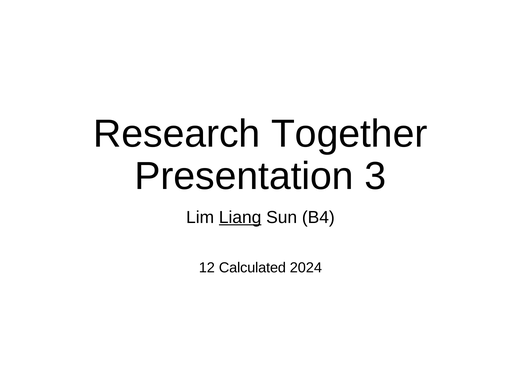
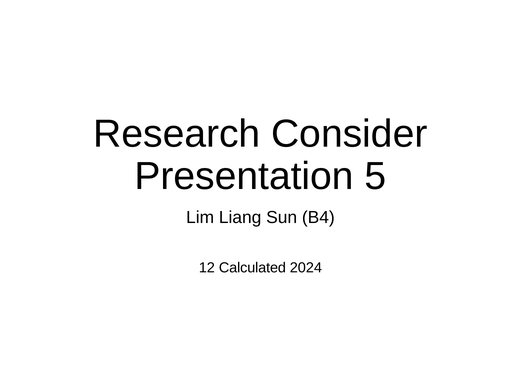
Together: Together -> Consider (349, 134)
3: 3 -> 5 (375, 176)
Liang underline: present -> none (240, 217)
